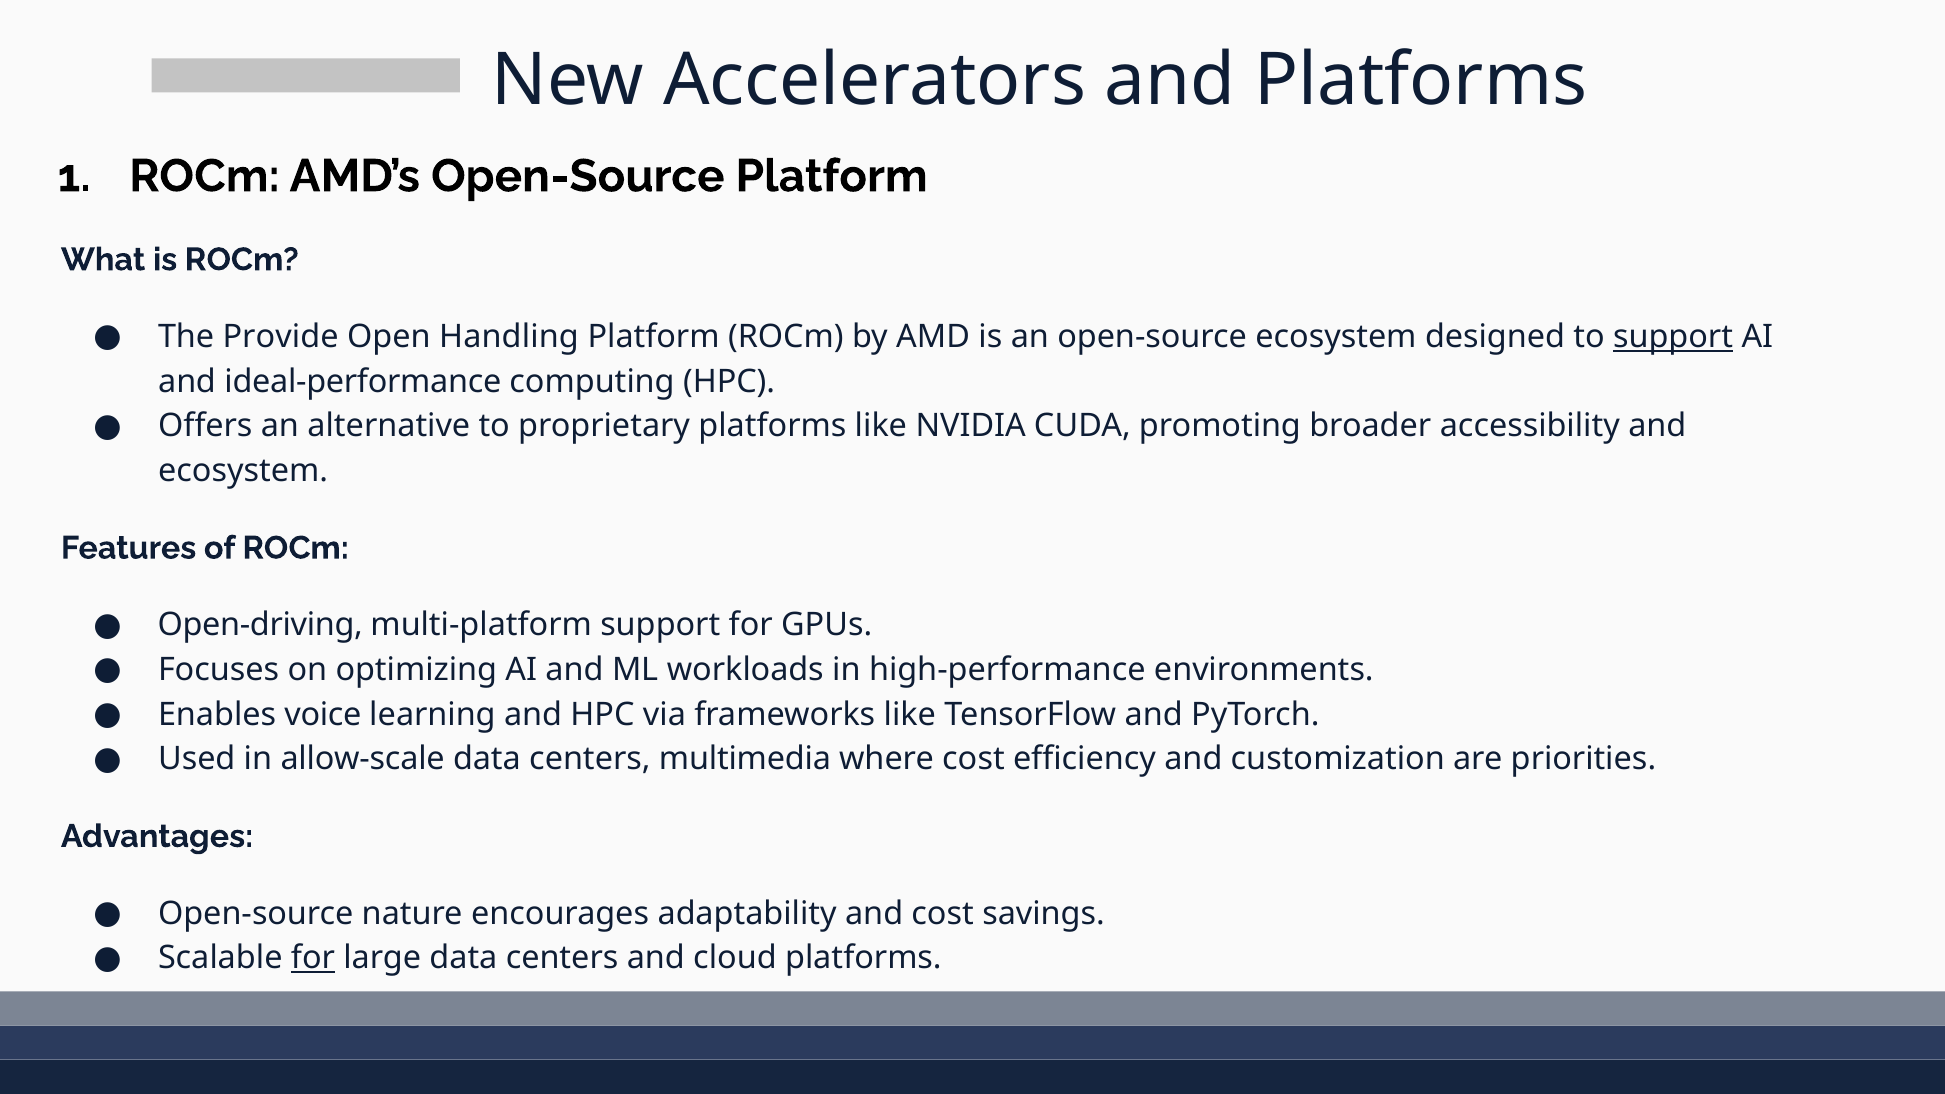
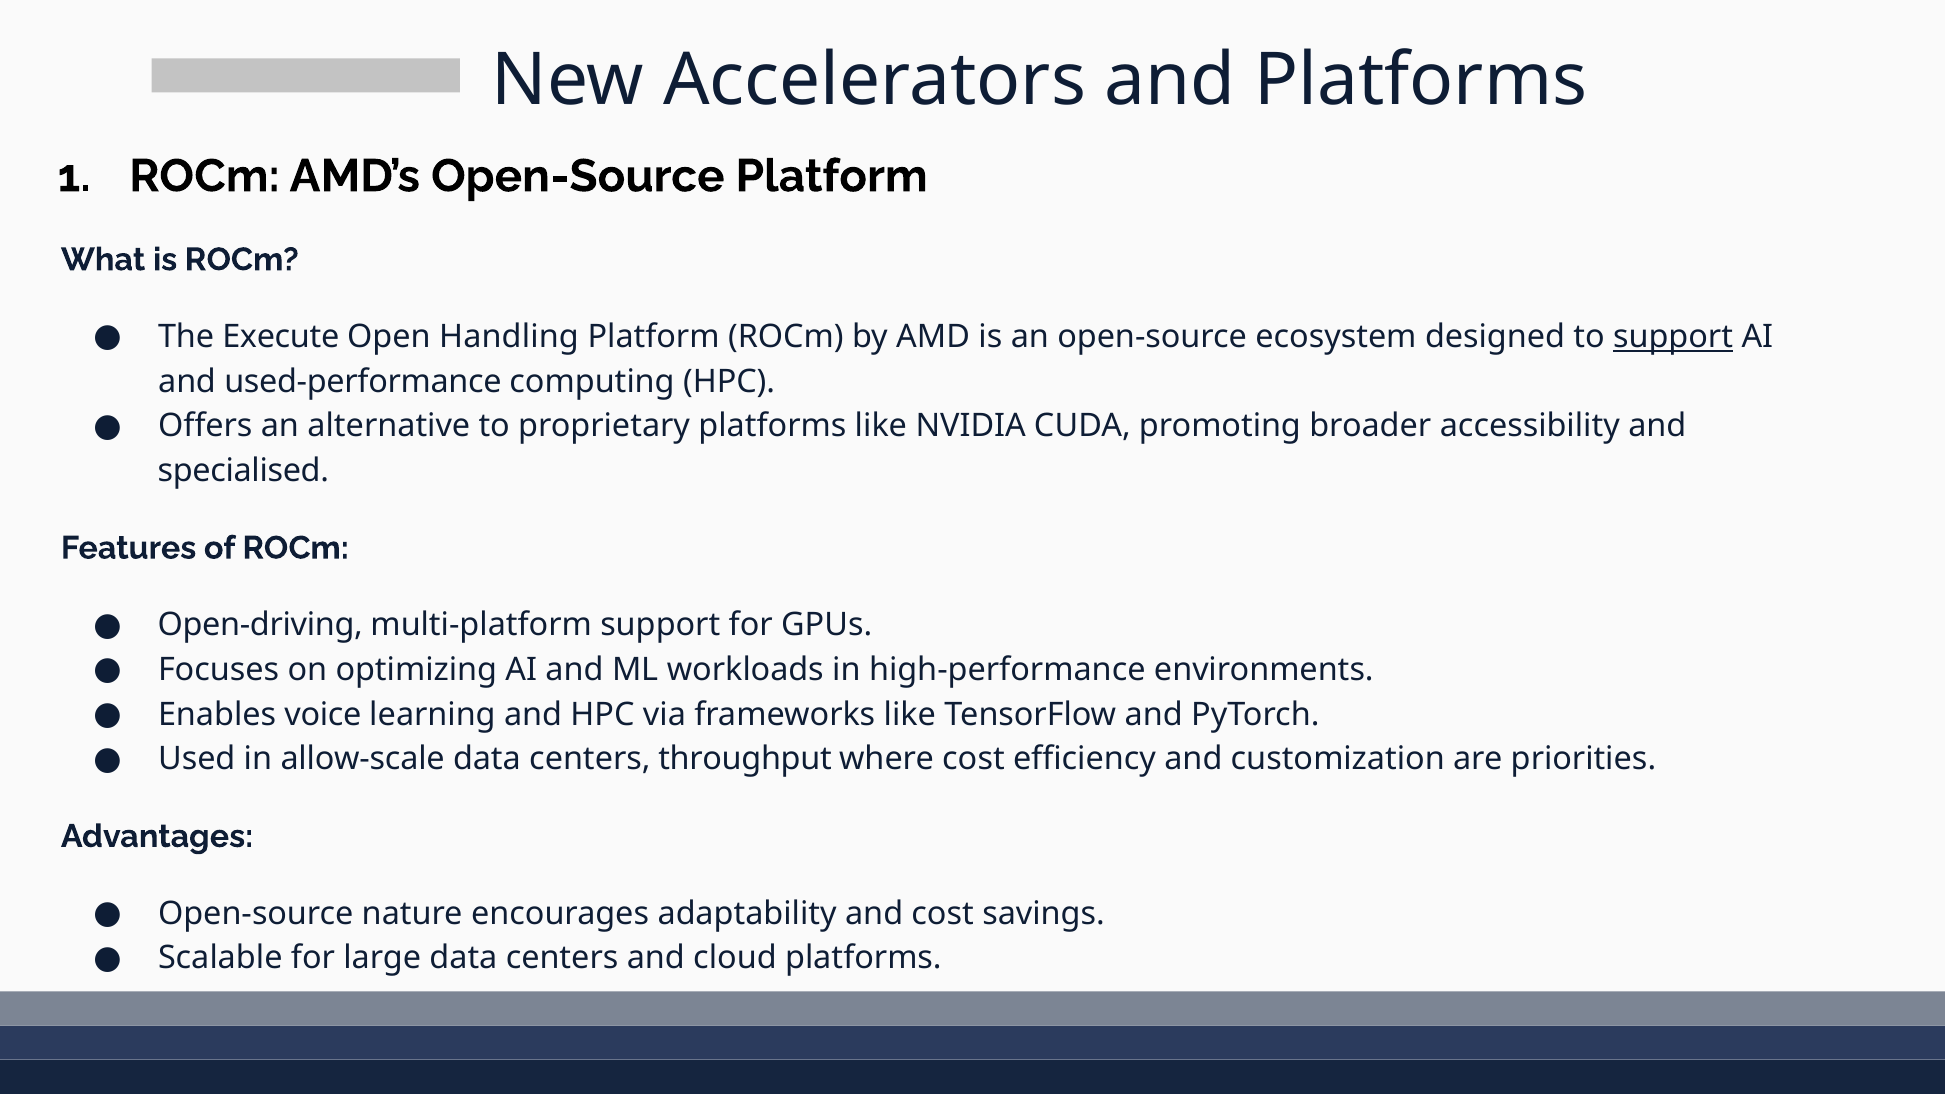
Provide: Provide -> Execute (281, 337)
ideal-performance: ideal-performance -> used-performance (363, 381)
ecosystem: ecosystem -> specialised (243, 471)
multimedia: multimedia -> throughput (745, 759)
for underline: present -> none (313, 958)
